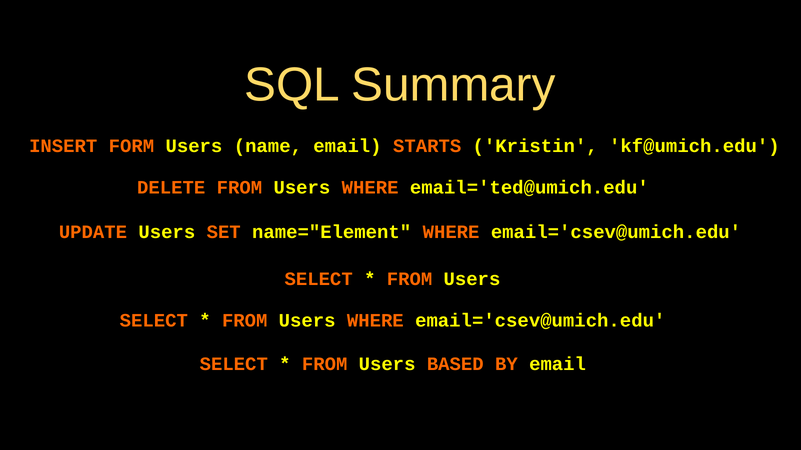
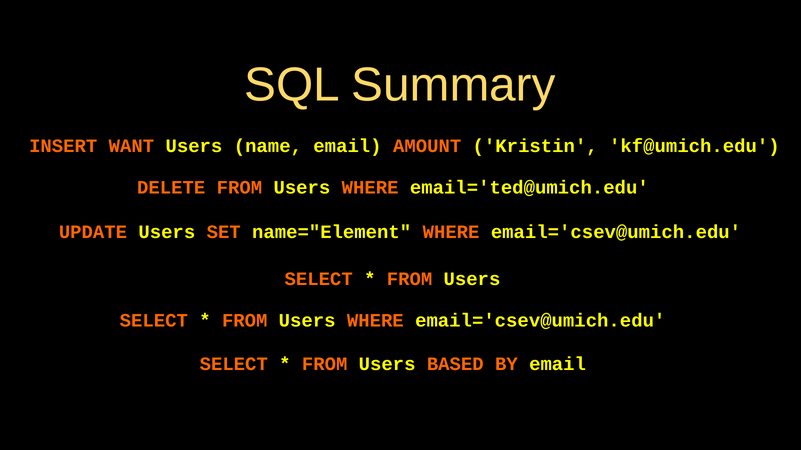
FORM: FORM -> WANT (131, 146)
STARTS: STARTS -> AMOUNT (427, 146)
